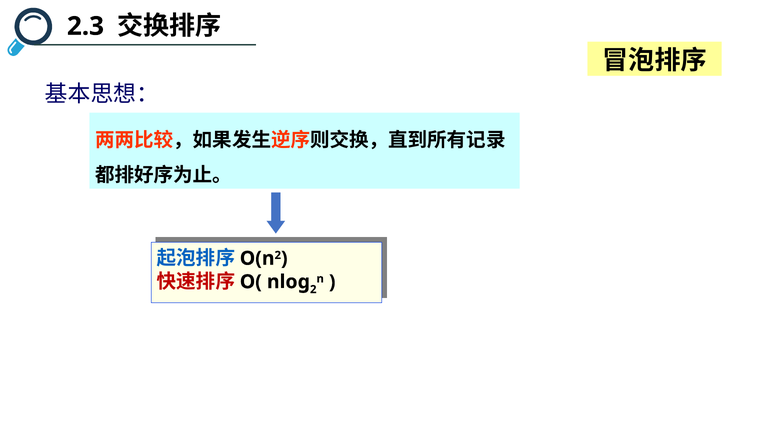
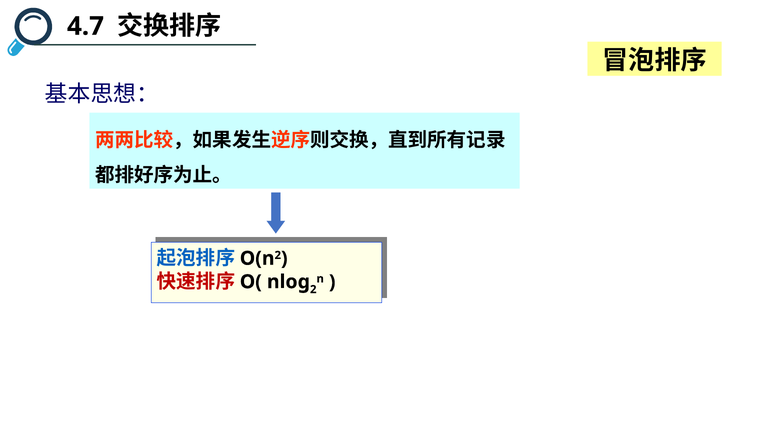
2.3: 2.3 -> 4.7 (85, 26)
